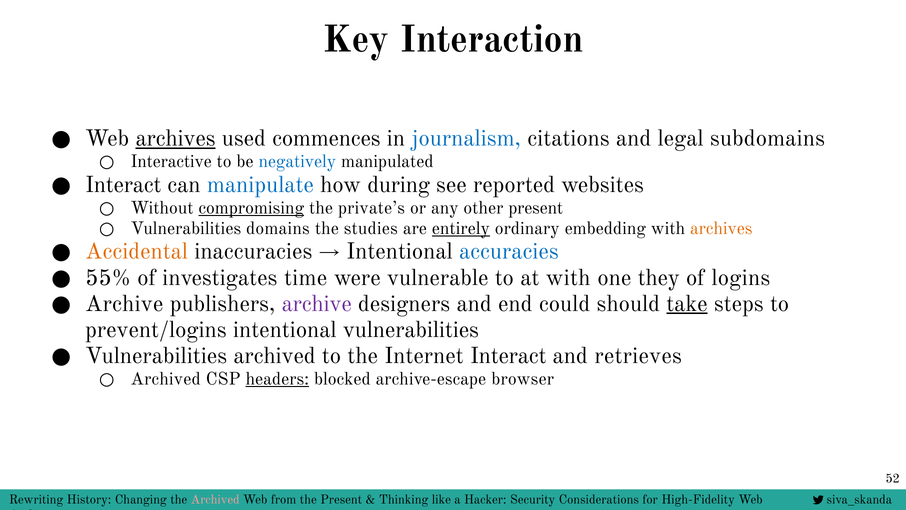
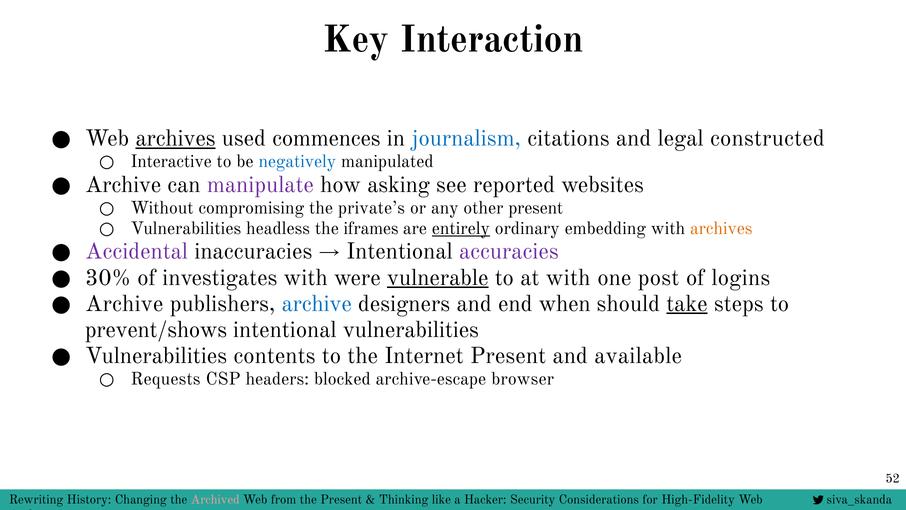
subdomains: subdomains -> constructed (767, 138)
Interact: Interact -> Archive (123, 185)
manipulate colour: blue -> purple (260, 185)
during: during -> asking (399, 185)
compromising underline: present -> none (251, 208)
domains: domains -> headless (278, 228)
studies: studies -> iframes (371, 228)
Accidental colour: orange -> purple (137, 251)
accuracies colour: blue -> purple (509, 251)
55%: 55% -> 30% (108, 277)
investigates time: time -> with (306, 277)
vulnerable underline: none -> present (438, 277)
they: they -> post (659, 277)
archive colour: purple -> blue (317, 303)
could: could -> when (565, 303)
prevent/logins: prevent/logins -> prevent/shows (156, 329)
Vulnerabilities archived: archived -> contents (274, 355)
Internet Interact: Interact -> Present (508, 355)
retrieves: retrieves -> available (638, 355)
Archived: Archived -> Requests (166, 379)
headers underline: present -> none (277, 379)
